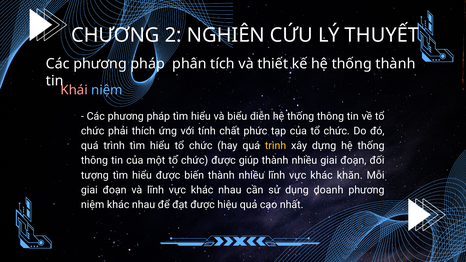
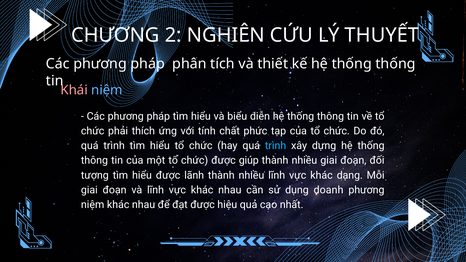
thống thành: thành -> thống (396, 64)
trình colour: yellow -> light blue (276, 146)
biến: biến -> lãnh (194, 175)
khăn: khăn -> dạng (350, 175)
